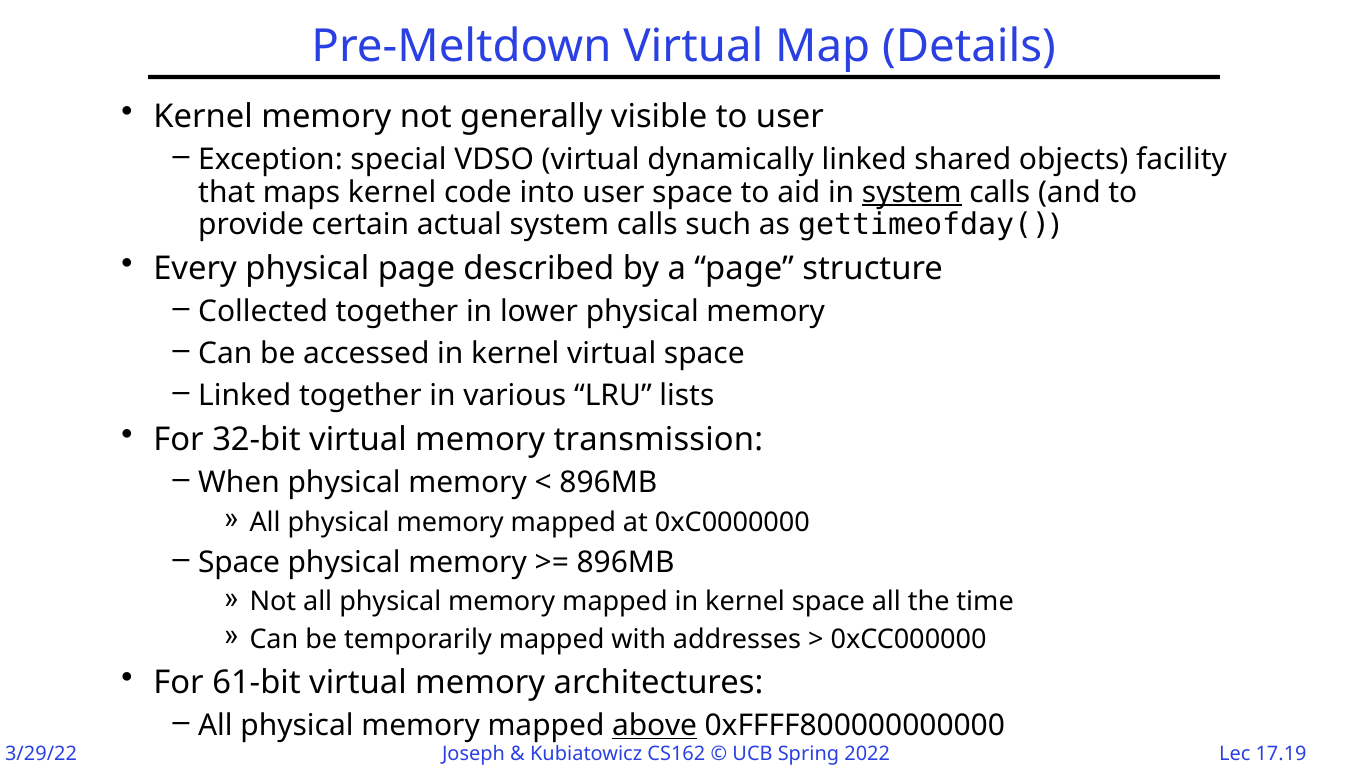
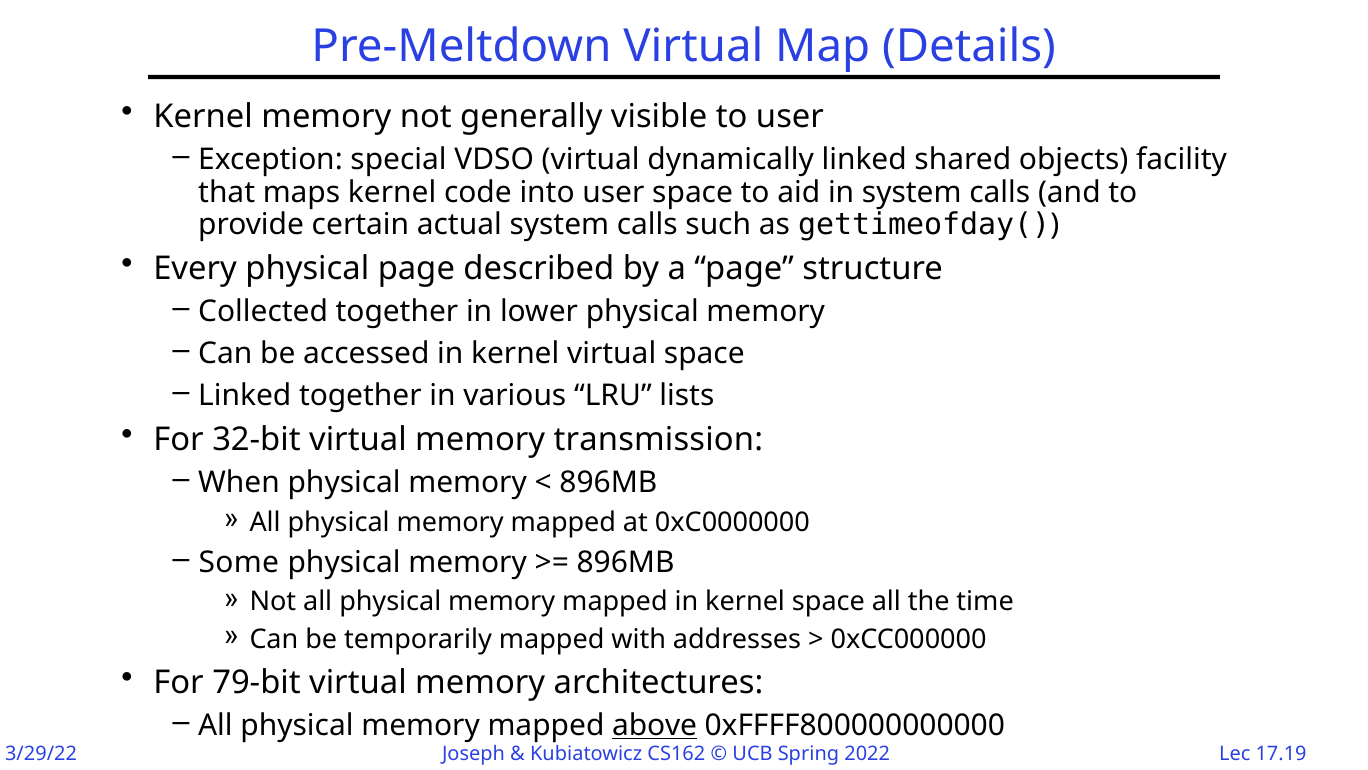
system underline: present -> none (912, 192)
Space: Space -> Some (239, 562)
61-bit: 61-bit -> 79-bit (256, 682)
